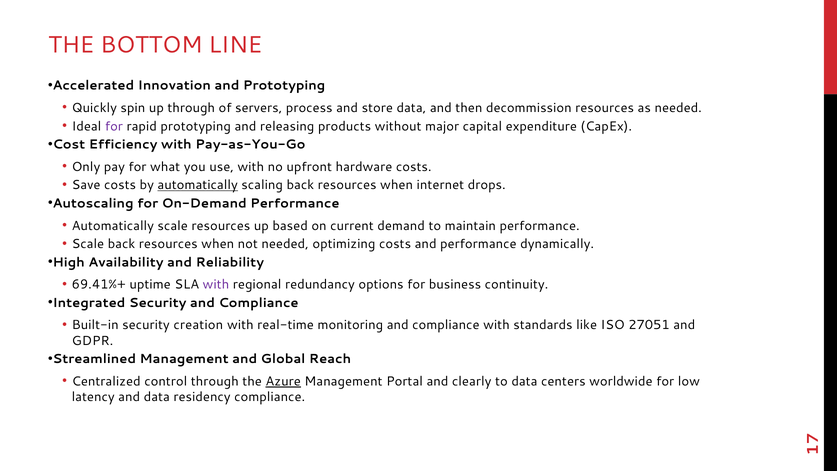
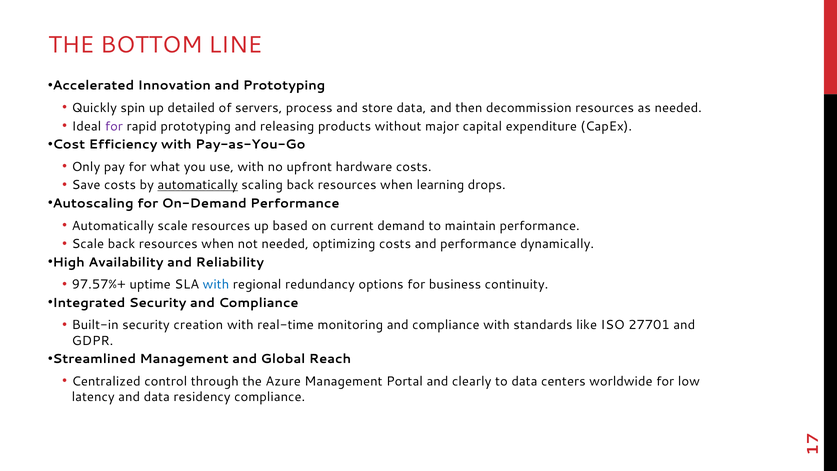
up through: through -> detailed (191, 108)
internet: internet -> learning (440, 185)
69.41%+: 69.41%+ -> 97.57%+ (99, 284)
with colour: purple -> blue (216, 284)
27051: 27051 -> 27701 (649, 325)
Azure underline: present -> none (283, 381)
